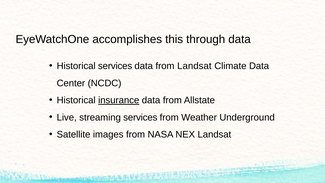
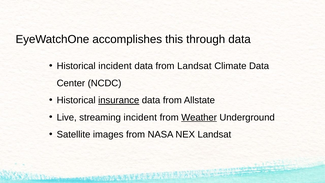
Historical services: services -> incident (115, 66)
streaming services: services -> incident (140, 117)
Weather underline: none -> present (199, 117)
